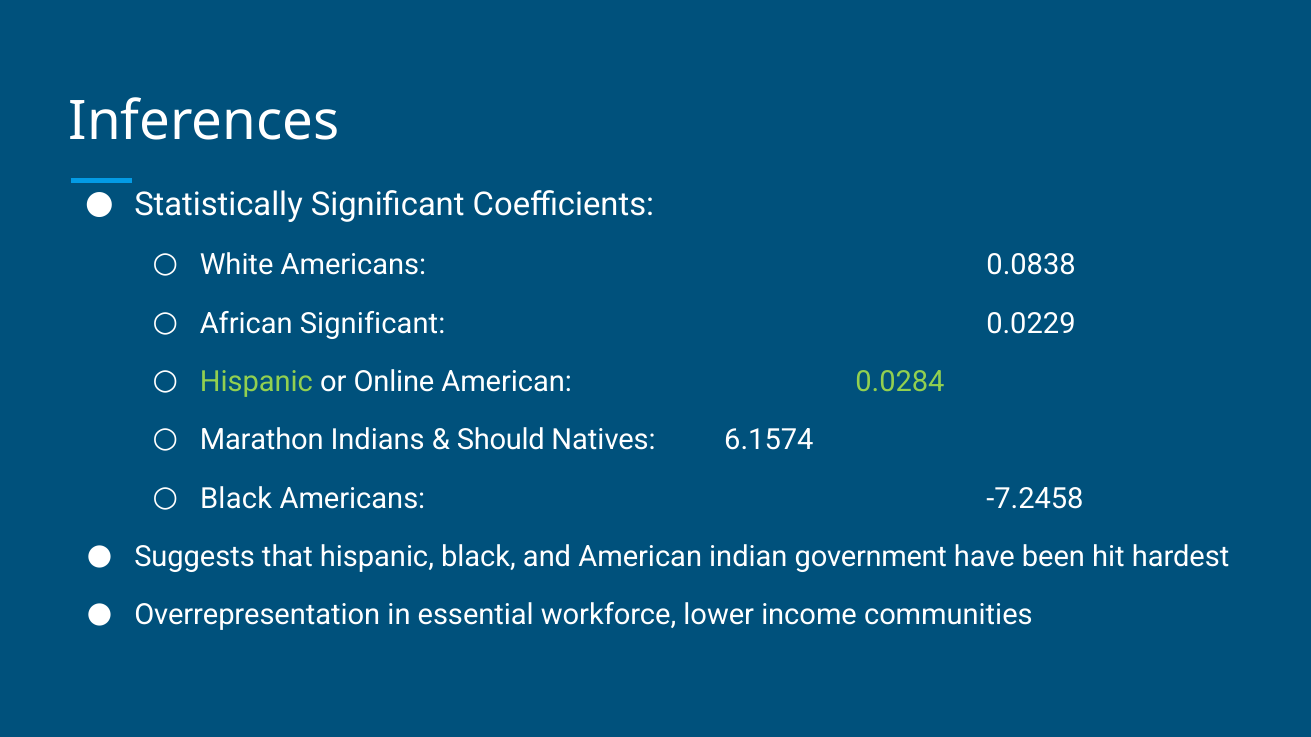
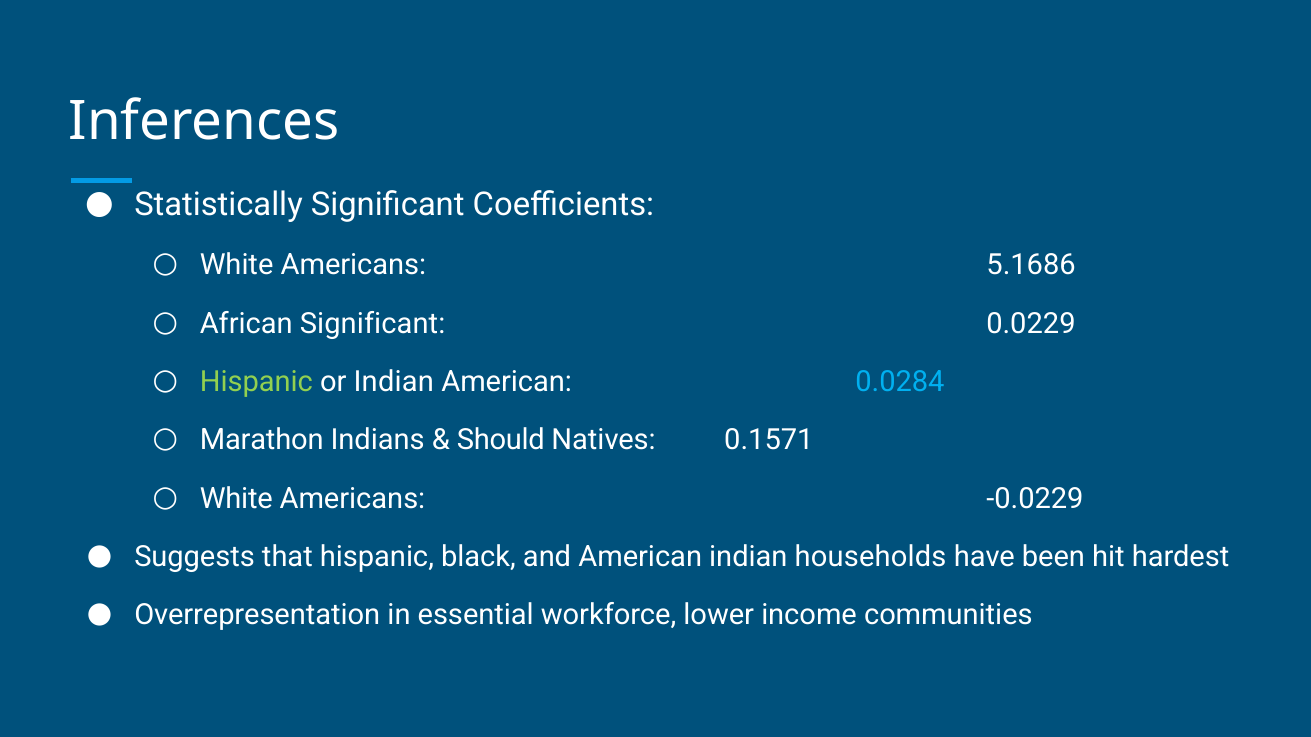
0.0838: 0.0838 -> 5.1686 (1031, 265)
or Online: Online -> Indian (394, 382)
0.0284 colour: light green -> light blue (900, 382)
6.1574: 6.1574 -> 0.1571 (769, 440)
Black: Black -> White (236, 499)
-7.2458: -7.2458 -> -0.0229 (1035, 499)
government: government -> households (871, 557)
